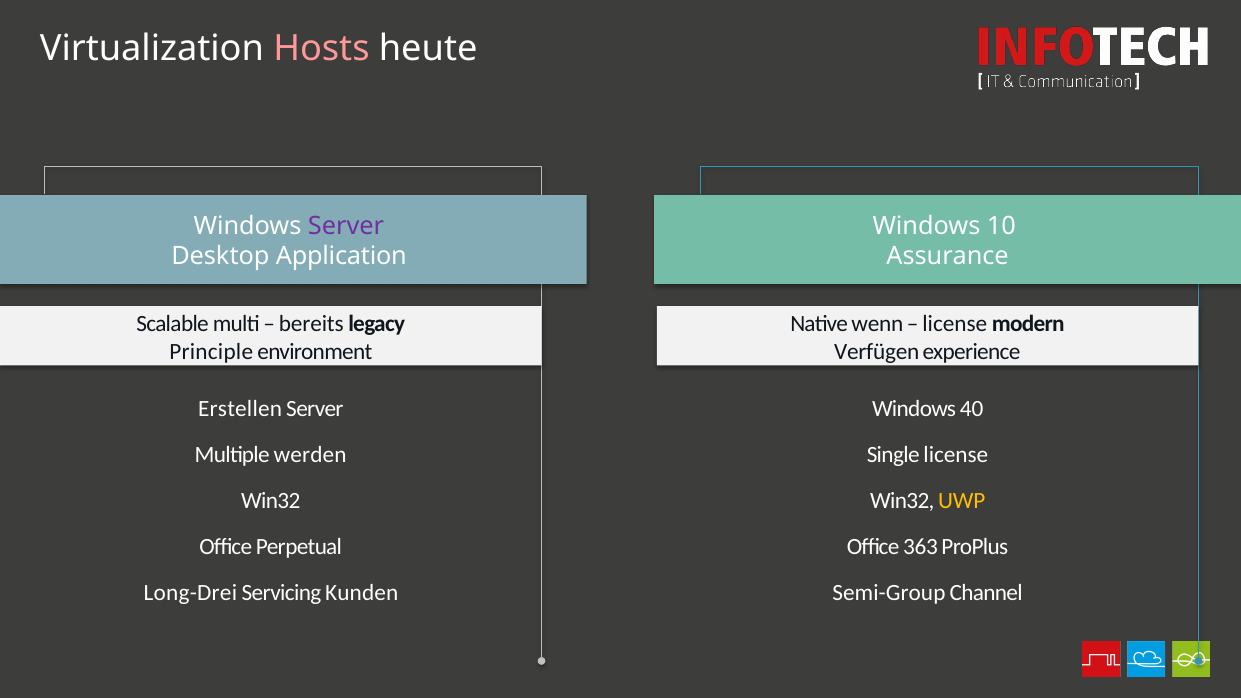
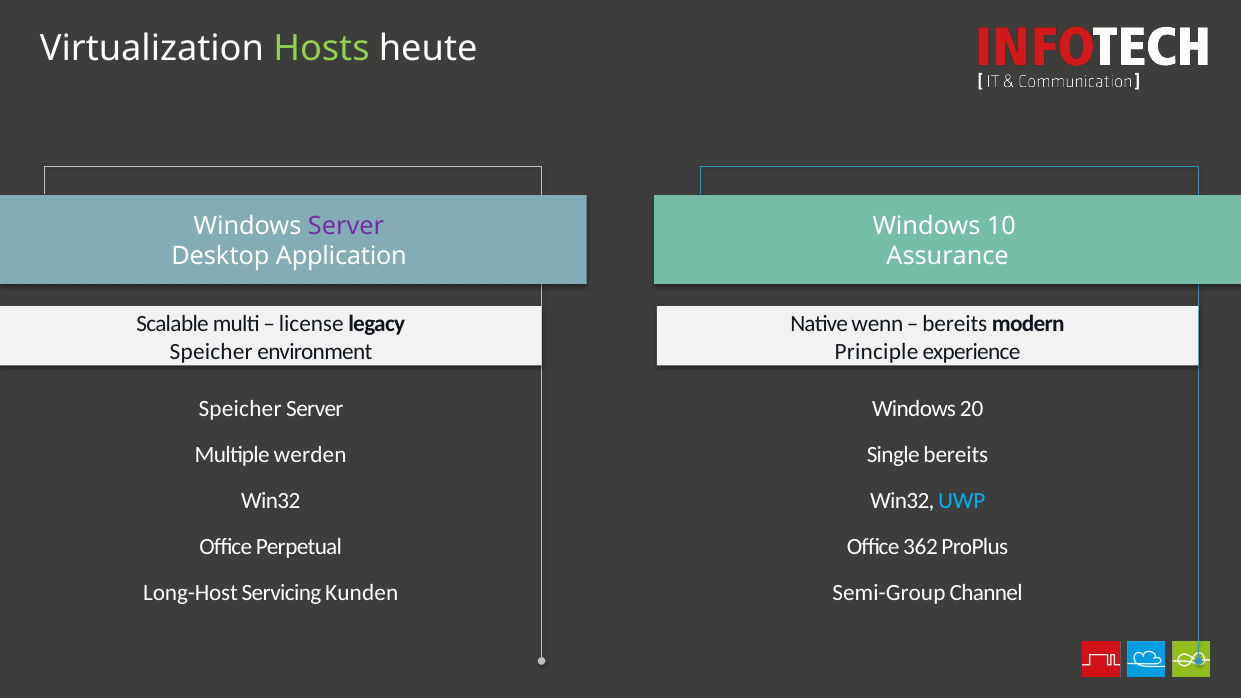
Hosts colour: pink -> light green (321, 48)
bereits: bereits -> license (311, 324)
license: license -> bereits (955, 324)
Principle: Principle -> Speicher (211, 351)
Verfügen: Verfügen -> Principle (876, 351)
Erstellen: Erstellen -> Speicher (240, 409)
40: 40 -> 20 (972, 409)
Single license: license -> bereits (956, 455)
UWP colour: yellow -> light blue (962, 501)
363: 363 -> 362 (921, 547)
Long-Drei: Long-Drei -> Long-Host (191, 593)
